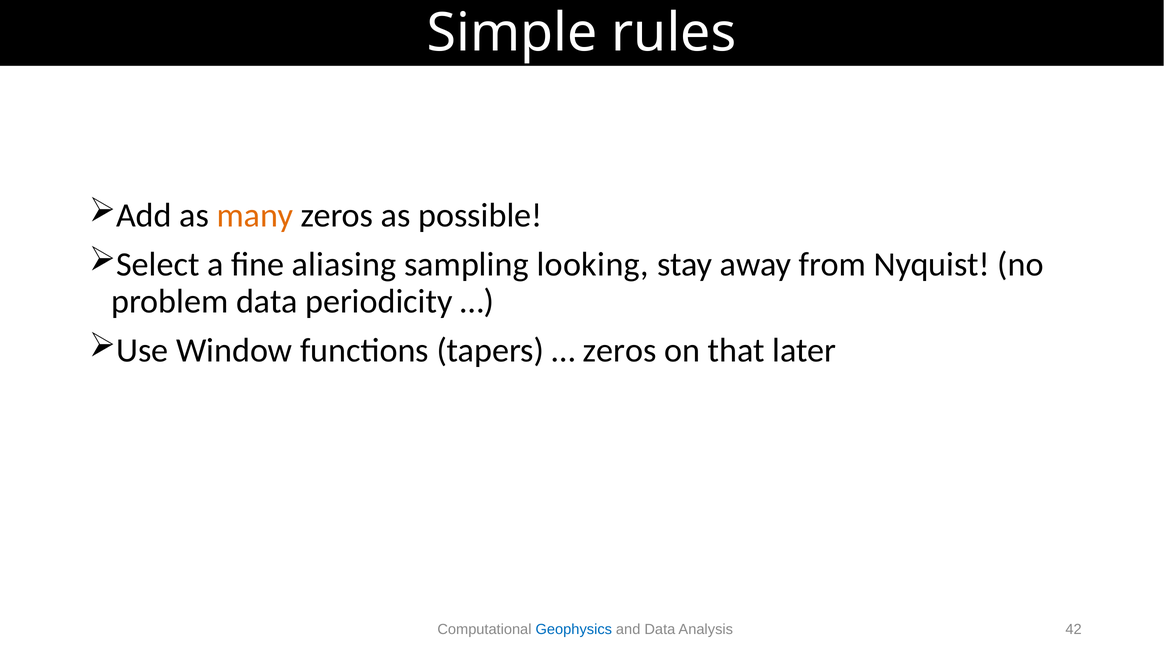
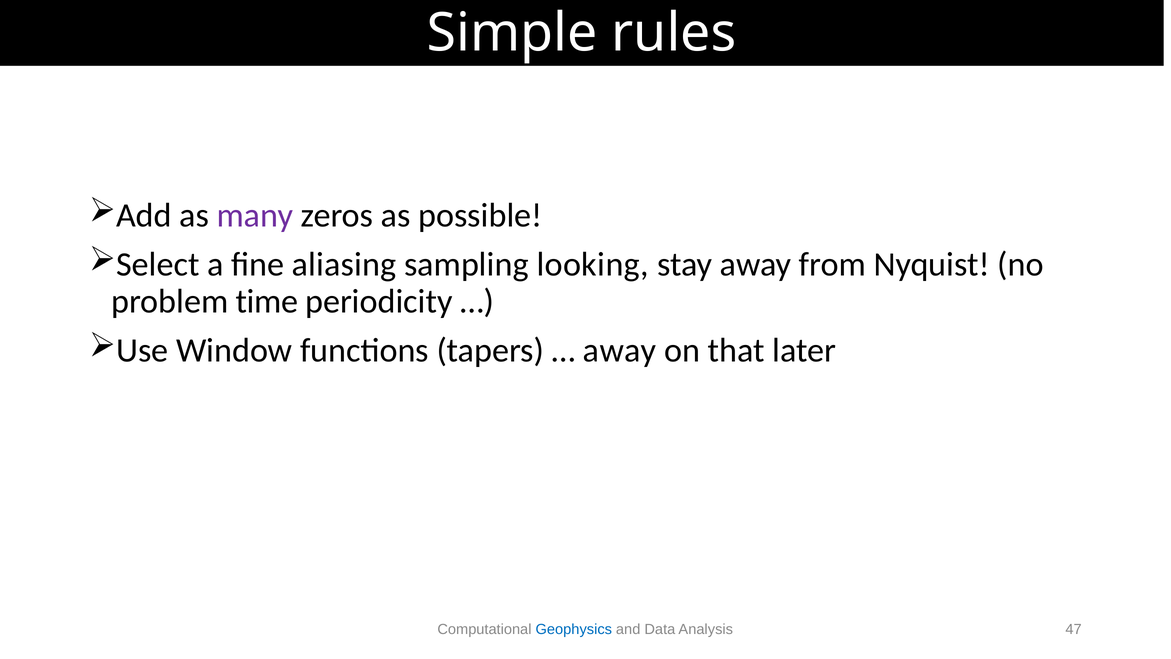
many colour: orange -> purple (255, 215)
problem data: data -> time (267, 301)
zeros: zeros -> away (620, 350)
42: 42 -> 47 (1074, 629)
